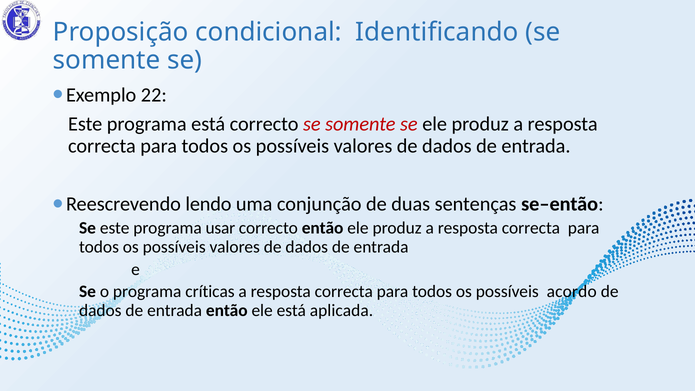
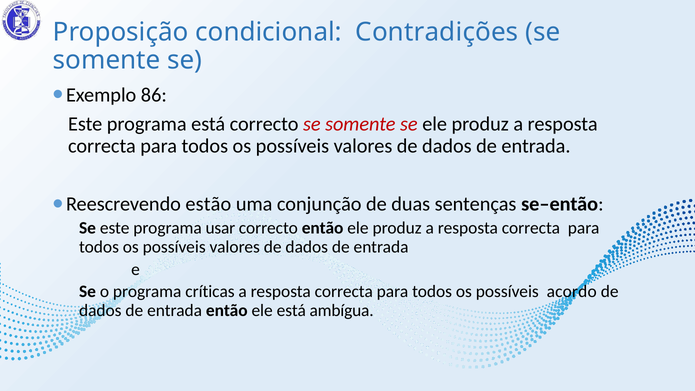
Identificando: Identificando -> Contradições (437, 32)
22: 22 -> 86 (154, 95)
lendo: lendo -> estão (208, 204)
aplicada: aplicada -> ambígua (342, 310)
